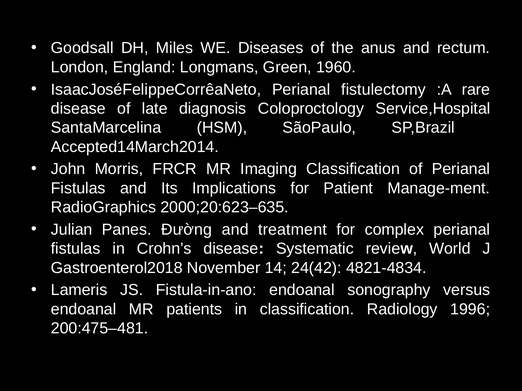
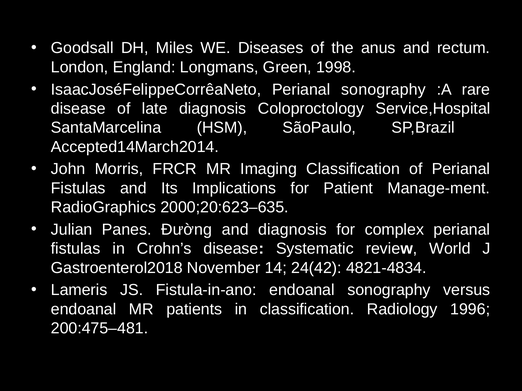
1960: 1960 -> 1998 (336, 67)
Perianal fistulectomy: fistulectomy -> sonography (384, 90)
and treatment: treatment -> diagnosis (292, 230)
